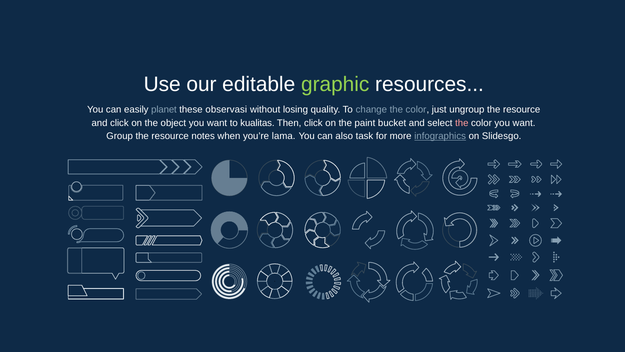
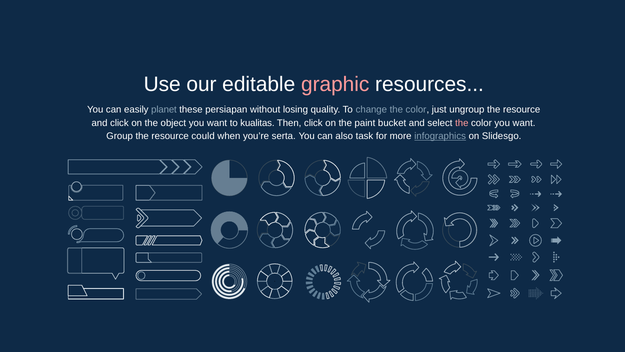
graphic colour: light green -> pink (335, 84)
observasi: observasi -> persiapan (226, 110)
notes: notes -> could (203, 136)
lama: lama -> serta (284, 136)
